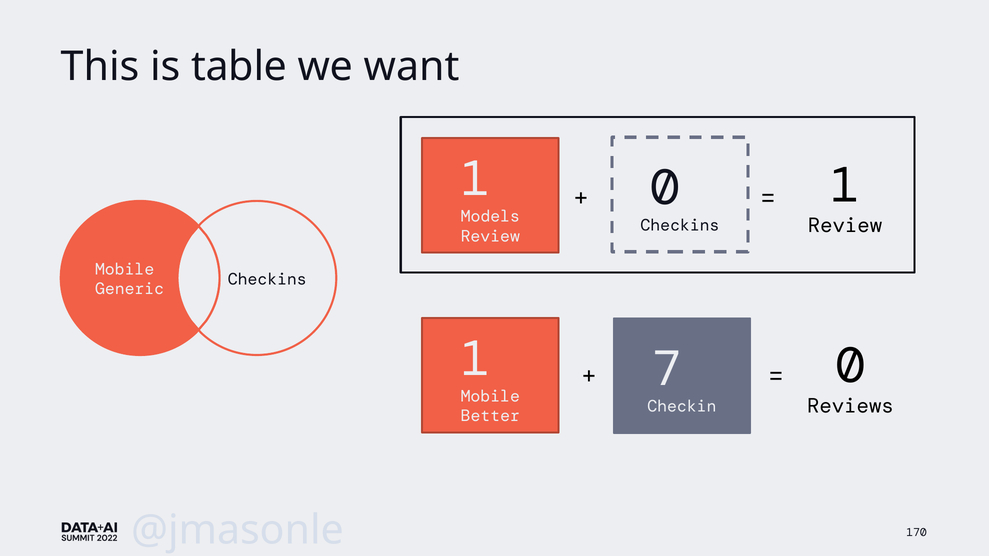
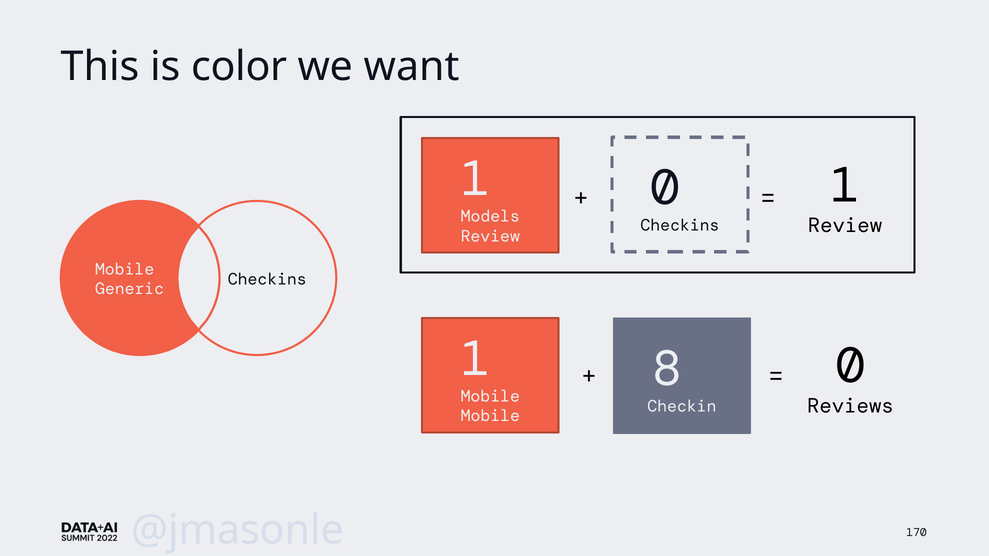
table: table -> color (239, 67)
7: 7 -> 8 (667, 369)
Better: Better -> Mobile (490, 416)
